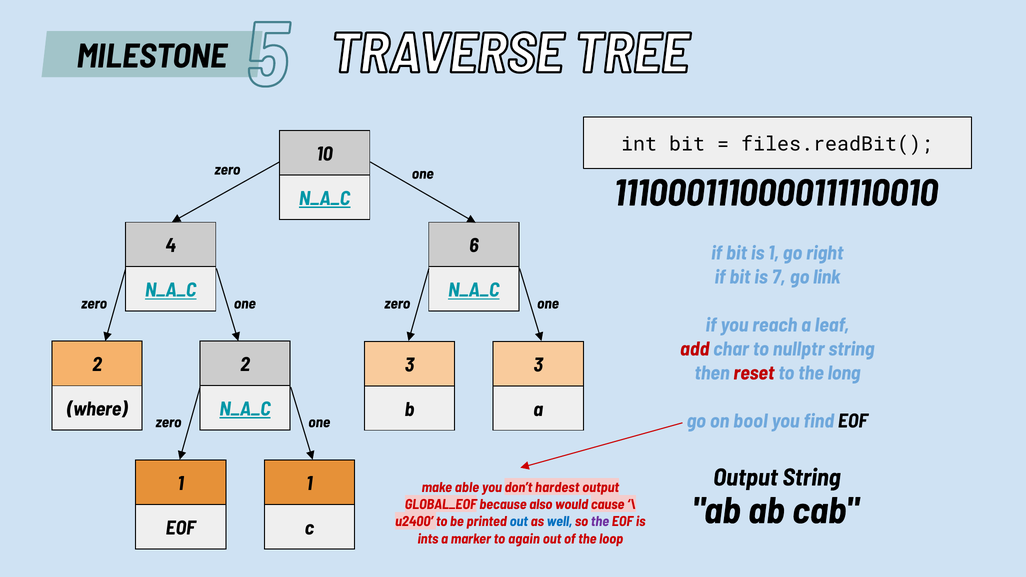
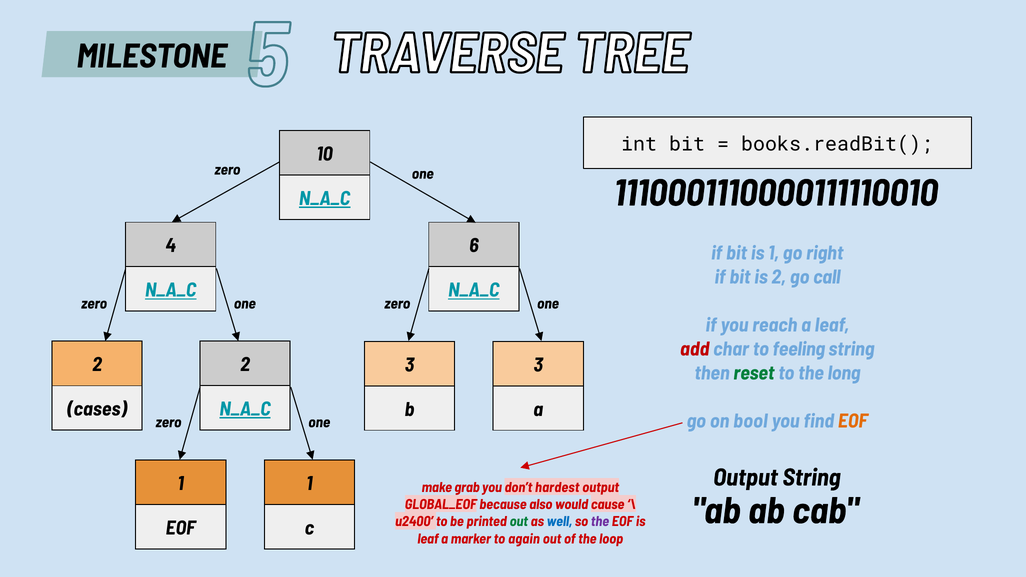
files.readBit(: files.readBit( -> books.readBit( (837, 144)
is 7: 7 -> 2 (779, 277)
link: link -> call (827, 277)
nullptr: nullptr -> feeling (799, 349)
reset colour: red -> green (754, 373)
where: where -> cases (97, 409)
EOF colour: black -> orange (853, 421)
able: able -> grab (467, 488)
out colour: blue -> green (519, 522)
ints: ints -> leaf (428, 539)
